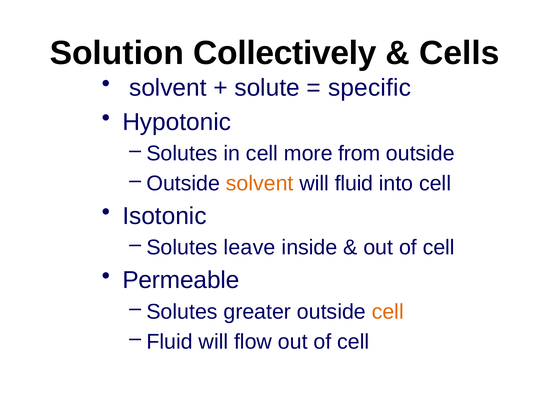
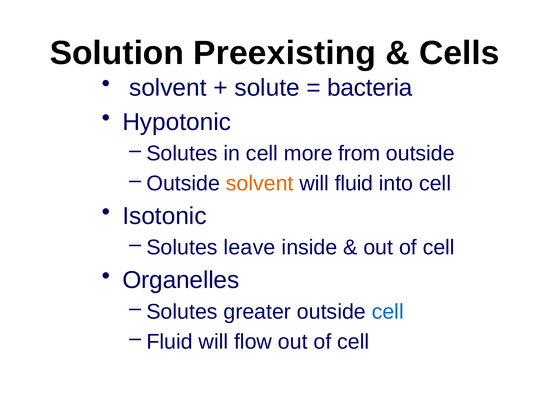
Collectively: Collectively -> Preexisting (285, 53)
specific: specific -> bacteria (370, 88)
Permeable: Permeable -> Organelles (181, 280)
cell colour: orange -> blue (388, 312)
